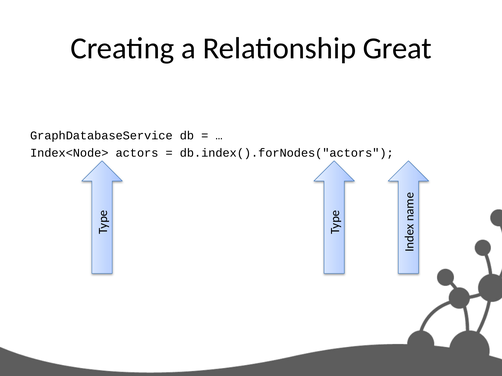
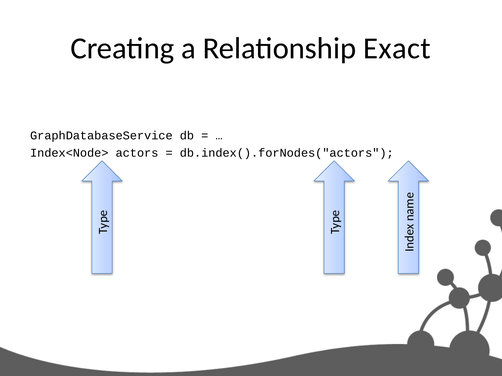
Great: Great -> Exact (397, 49)
